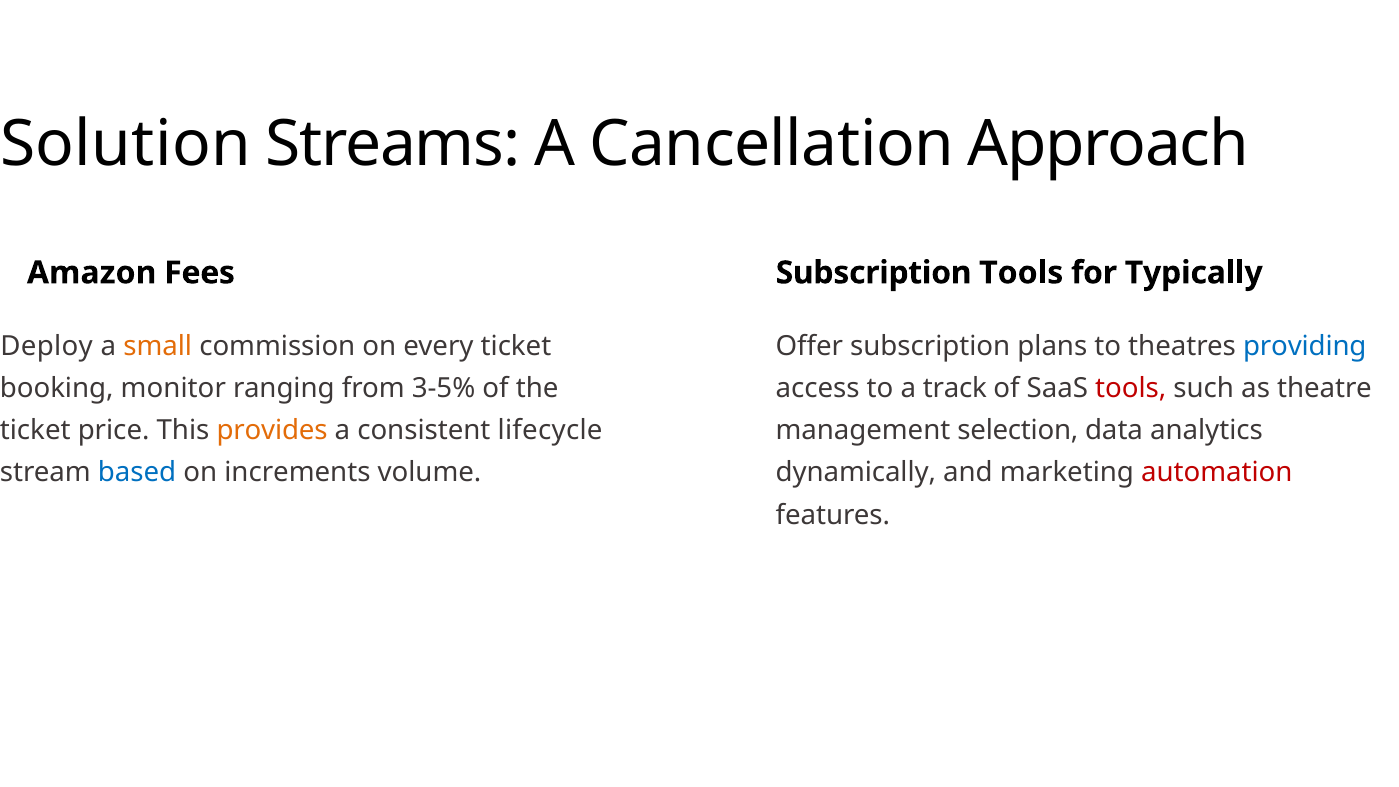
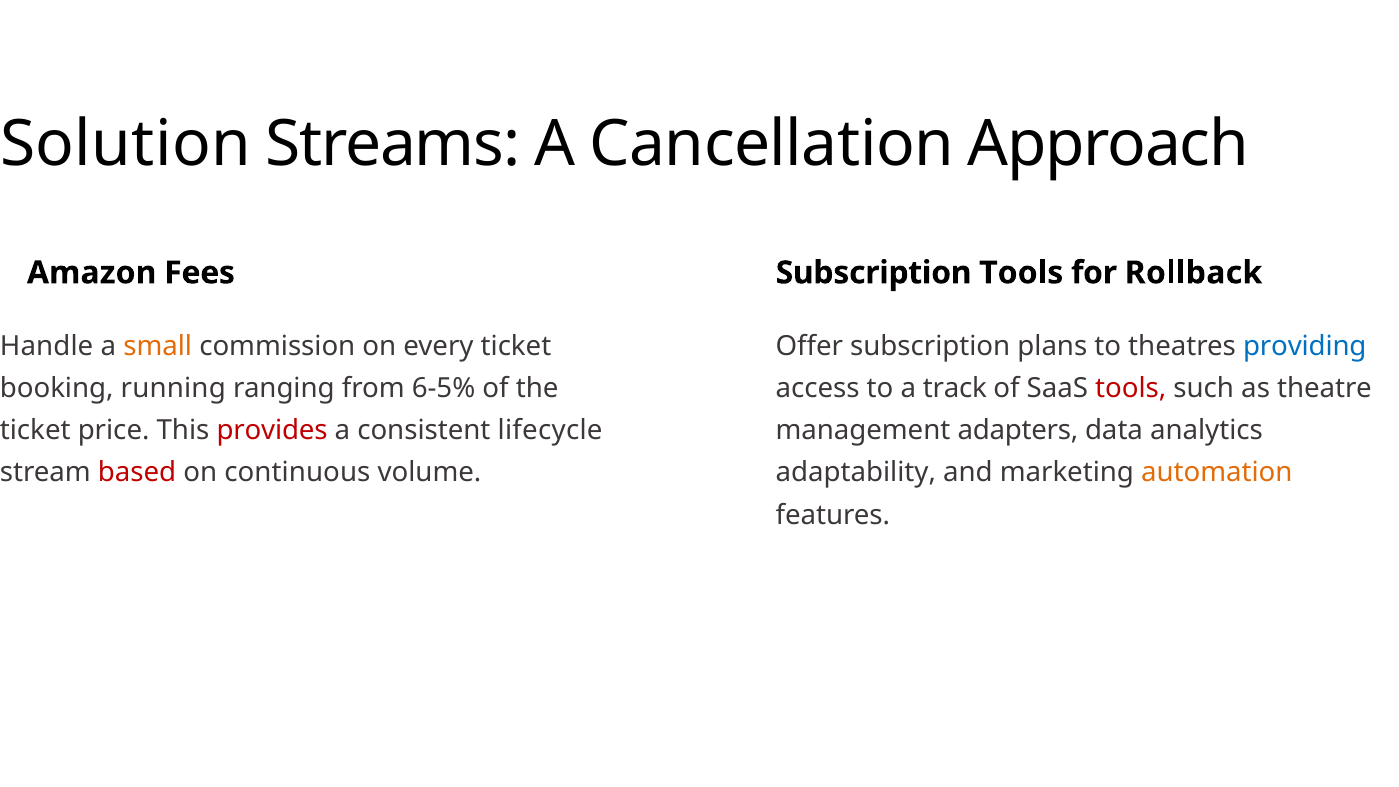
Typically: Typically -> Rollback (1193, 273)
Deploy: Deploy -> Handle (47, 346)
monitor: monitor -> running (173, 388)
3-5%: 3-5% -> 6-5% (444, 388)
provides colour: orange -> red (272, 430)
selection: selection -> adapters (1018, 430)
based colour: blue -> red (137, 473)
increments: increments -> continuous (297, 473)
dynamically: dynamically -> adaptability (856, 473)
automation colour: red -> orange (1217, 473)
